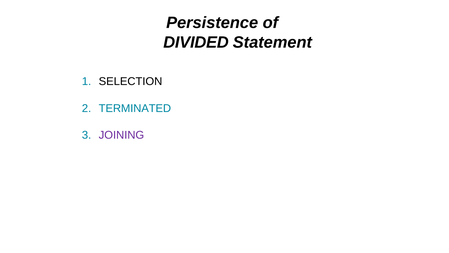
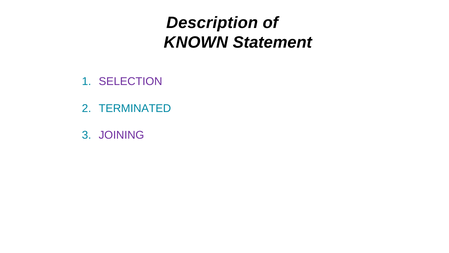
Persistence: Persistence -> Description (212, 23)
DIVIDED: DIVIDED -> KNOWN (196, 42)
SELECTION colour: black -> purple (131, 81)
